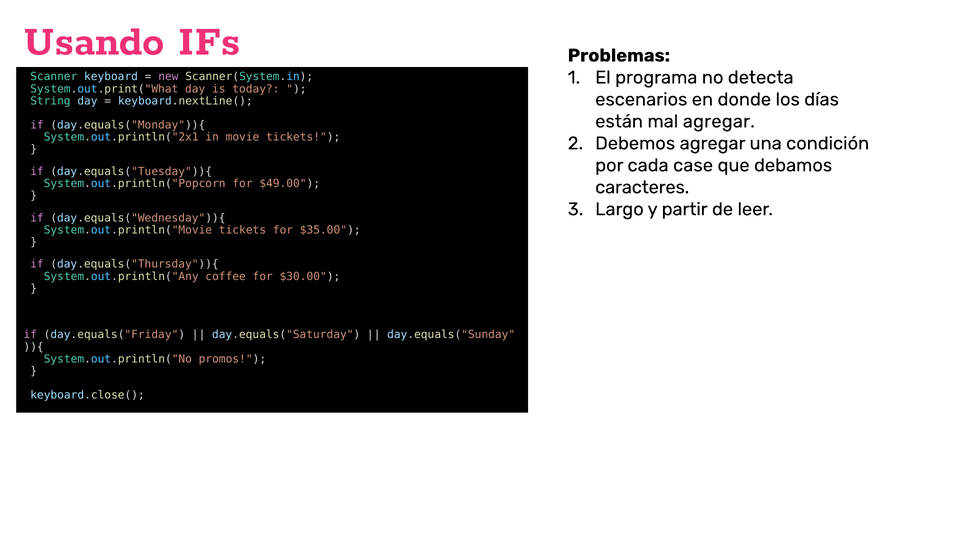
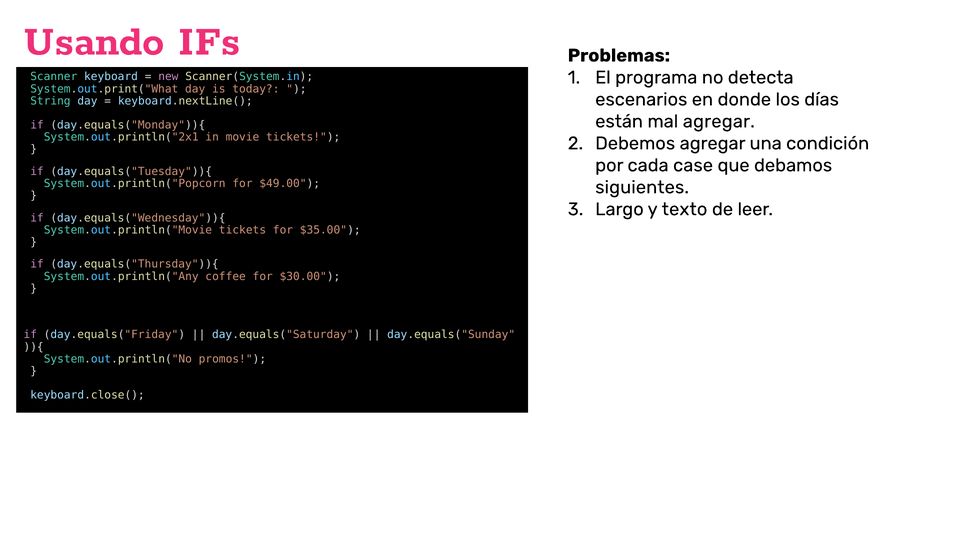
caracteres: caracteres -> siguientes (642, 187)
partir: partir -> texto (685, 209)
